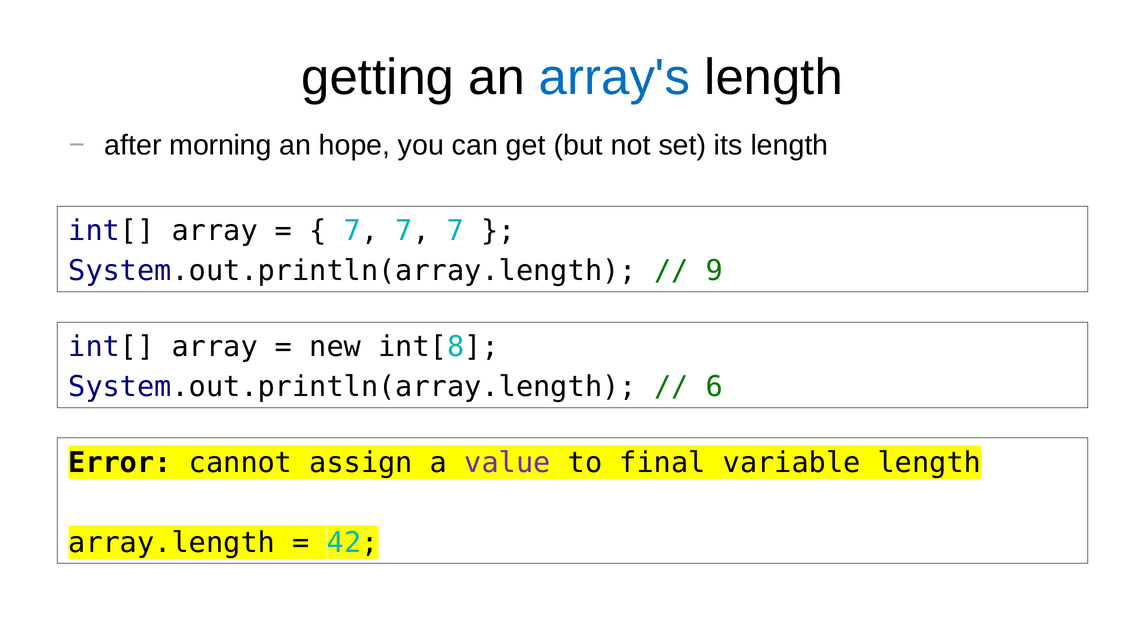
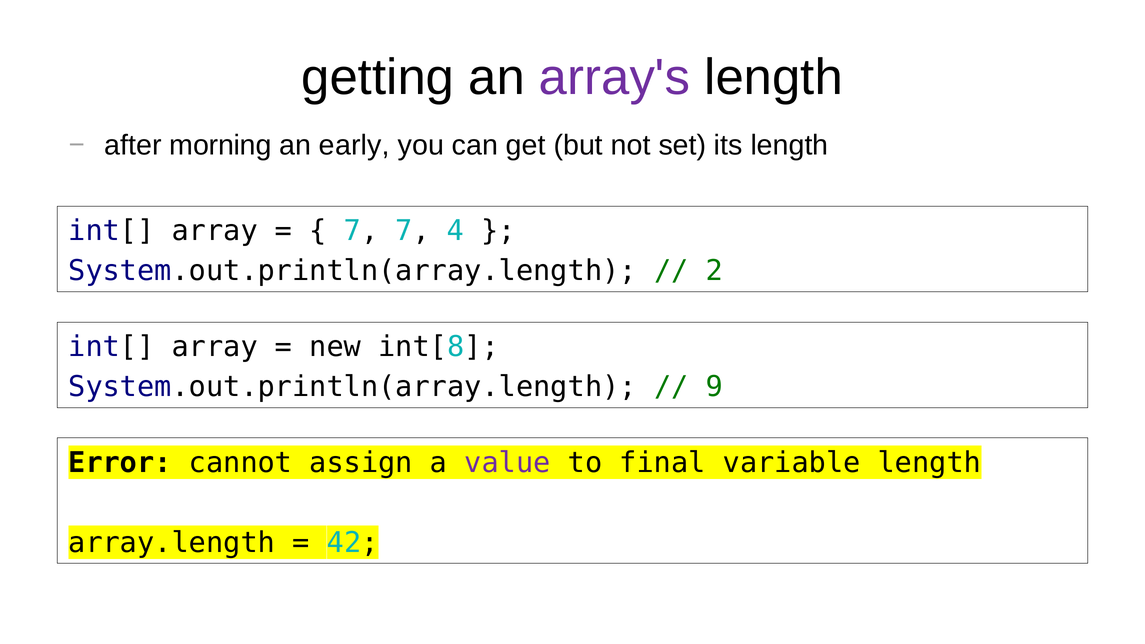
array's colour: blue -> purple (615, 77)
hope: hope -> early (354, 146)
7 7 7: 7 -> 4 (456, 231)
9: 9 -> 2 (714, 271)
6: 6 -> 9 (714, 387)
